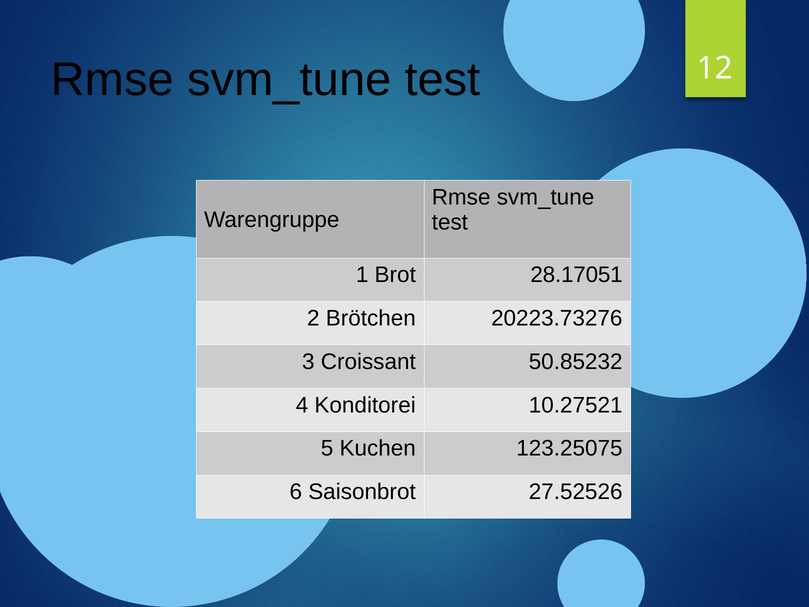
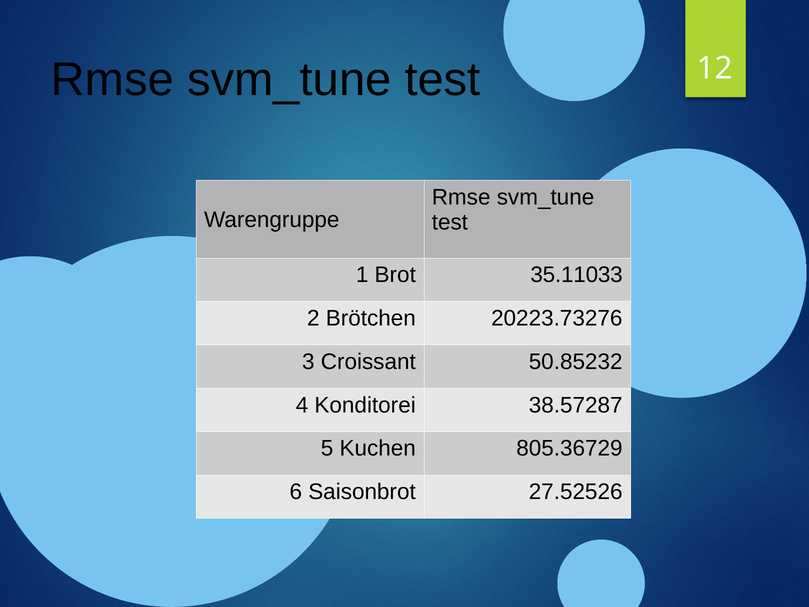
28.17051: 28.17051 -> 35.11033 (577, 275)
10.27521: 10.27521 -> 38.57287 (576, 405)
123.25075: 123.25075 -> 805.36729 (569, 448)
